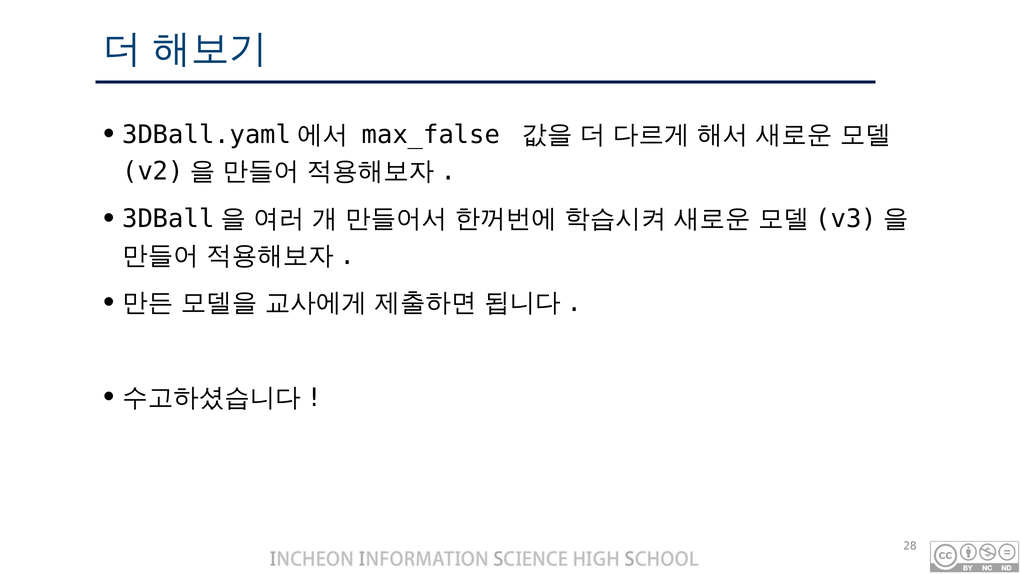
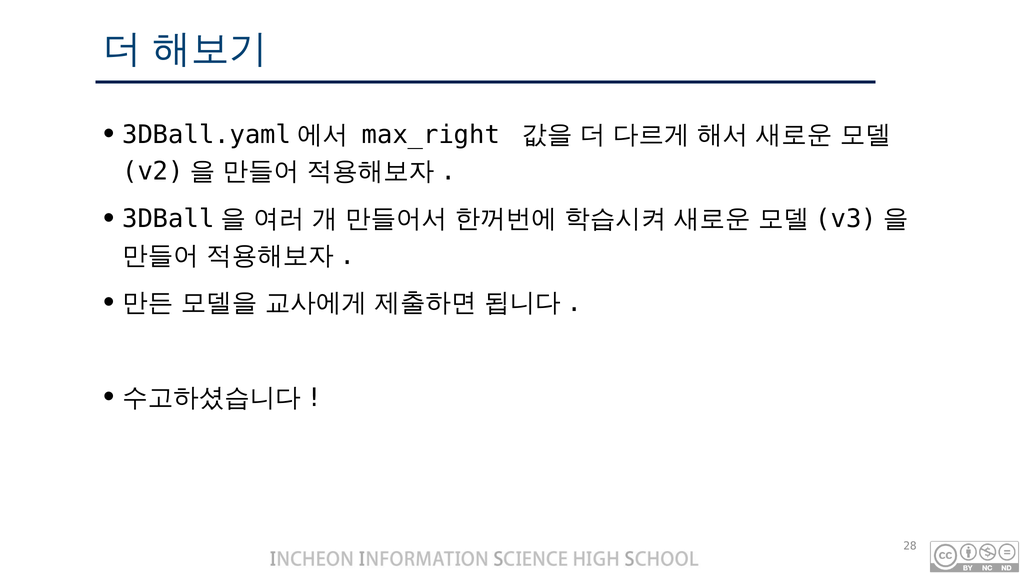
max_false: max_false -> max_right (431, 135)
